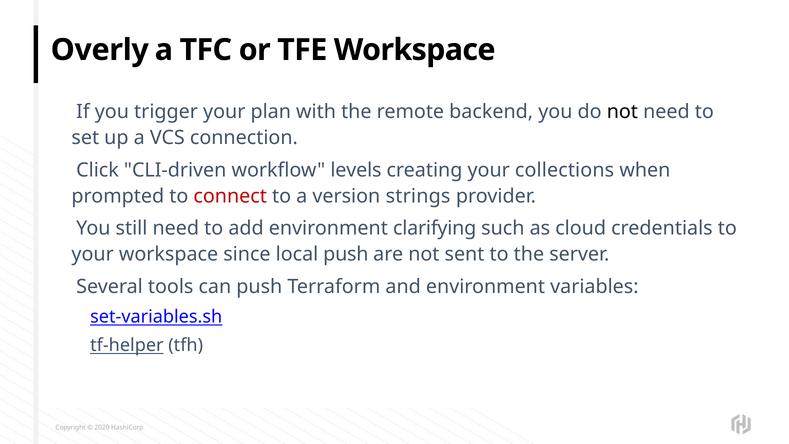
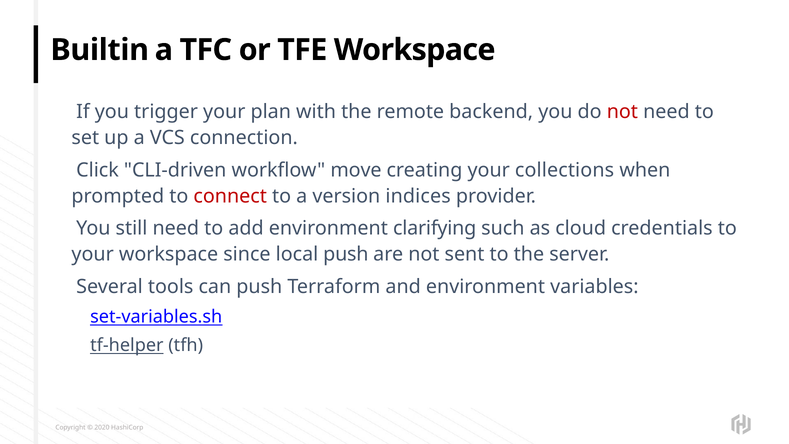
Overly: Overly -> Builtin (100, 50)
not colour: black -> red (622, 112)
levels: levels -> move (356, 170)
strings: strings -> indices (418, 196)
